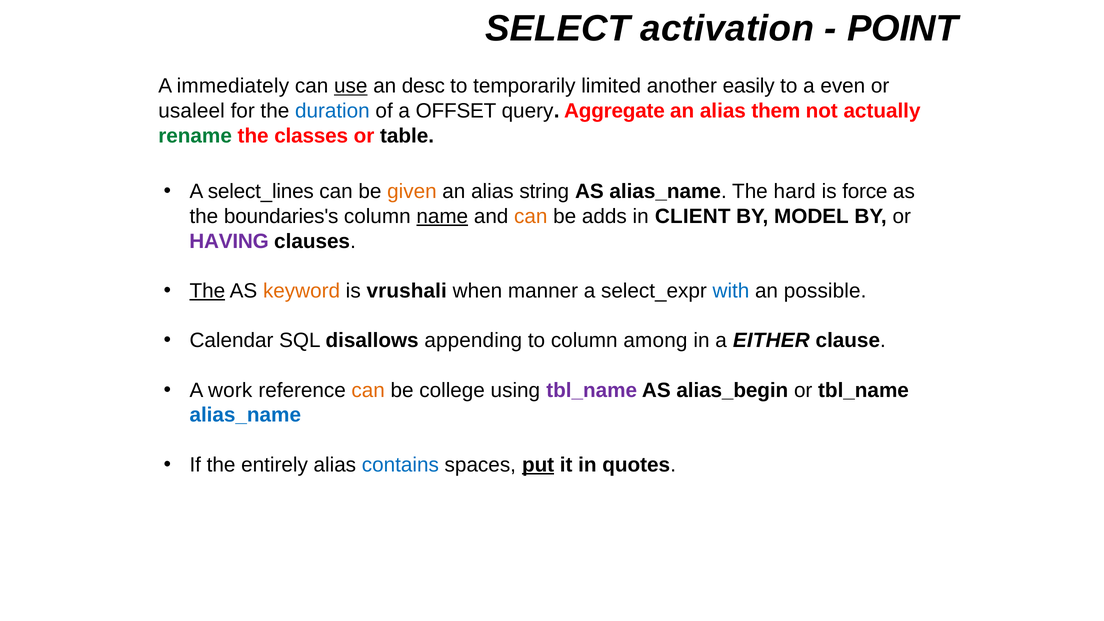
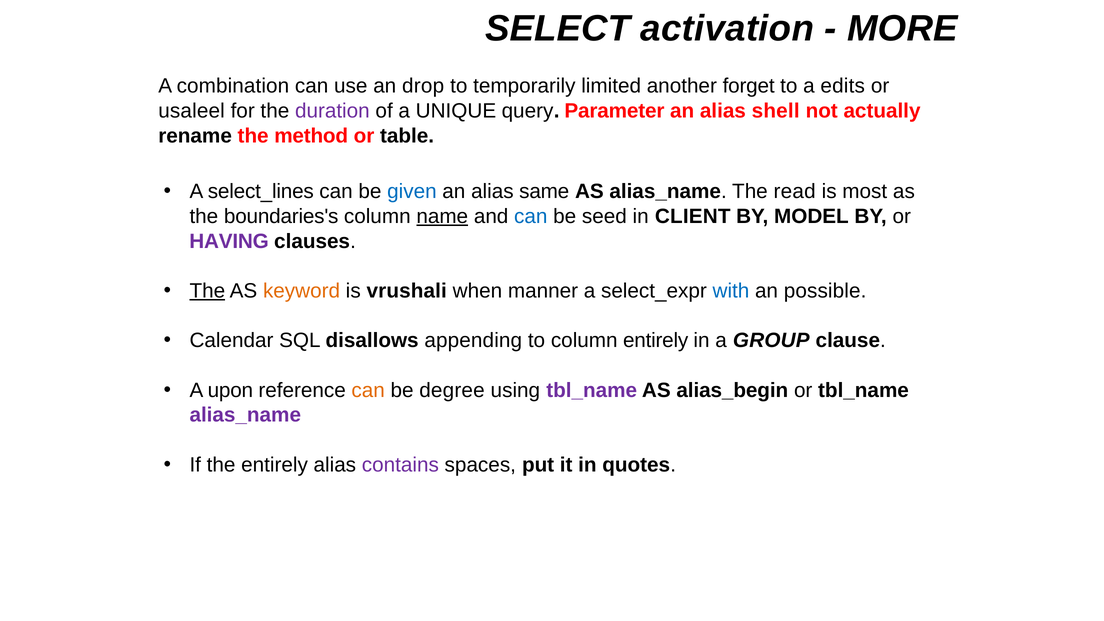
POINT: POINT -> MORE (902, 29)
immediately: immediately -> combination (233, 86)
use underline: present -> none (351, 86)
desc: desc -> drop (423, 86)
easily: easily -> forget (749, 86)
even: even -> edits (843, 86)
duration colour: blue -> purple (332, 111)
OFFSET: OFFSET -> UNIQUE (456, 111)
Aggregate: Aggregate -> Parameter (614, 111)
them: them -> shell (776, 111)
rename colour: green -> black (195, 136)
classes: classes -> method (311, 136)
given colour: orange -> blue (412, 192)
string: string -> same (544, 192)
hard: hard -> read (795, 192)
force: force -> most (865, 192)
can colour: orange -> blue (531, 216)
adds: adds -> seed (604, 216)
column among: among -> entirely (656, 341)
EITHER: EITHER -> GROUP (771, 341)
work: work -> upon (230, 390)
college: college -> degree (452, 390)
alias_name colour: blue -> purple (245, 415)
contains colour: blue -> purple (400, 465)
put underline: present -> none (538, 465)
